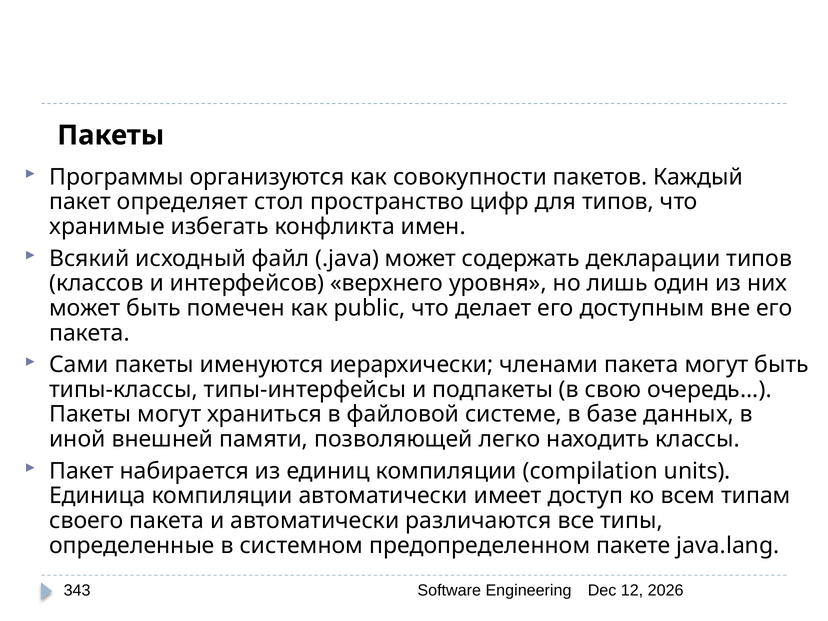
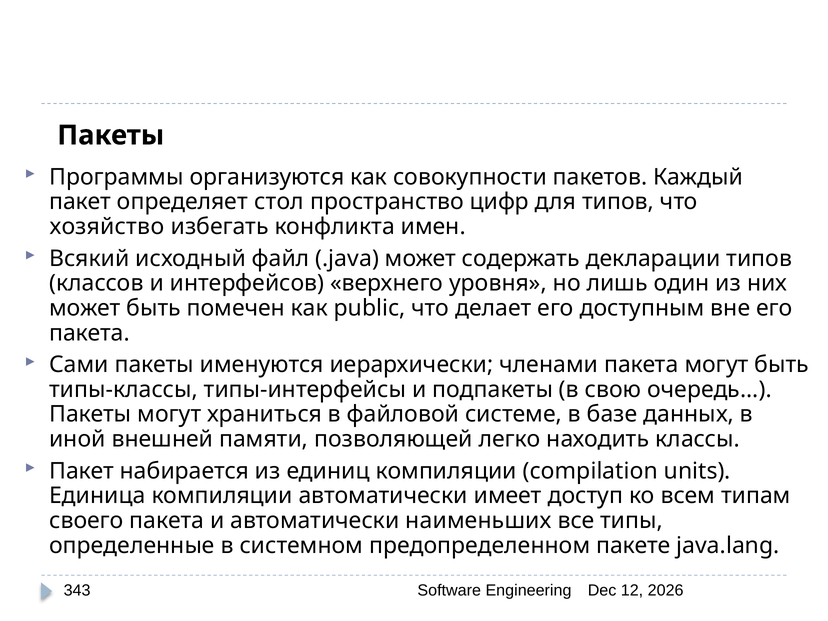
хранимые: хранимые -> хозяйство (107, 227)
различаются: различаются -> наименьших (478, 521)
